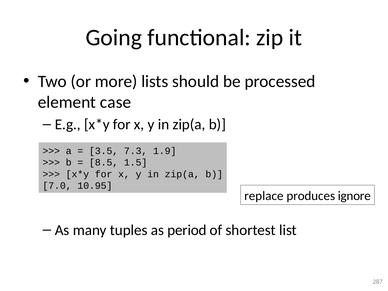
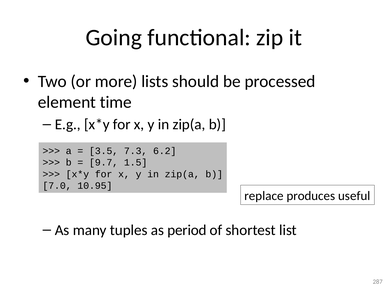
case: case -> time (116, 102)
1.9: 1.9 -> 6.2 (165, 151)
8.5: 8.5 -> 9.7 (104, 162)
ignore: ignore -> useful (354, 196)
